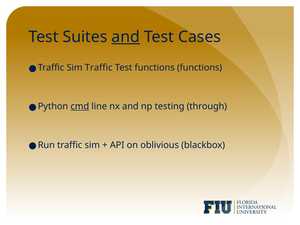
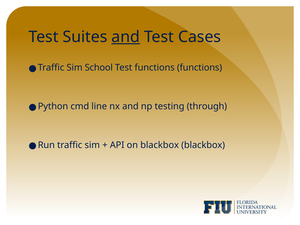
Sim Traffic: Traffic -> School (99, 68)
cmd underline: present -> none (80, 106)
on oblivious: oblivious -> blackbox (160, 145)
